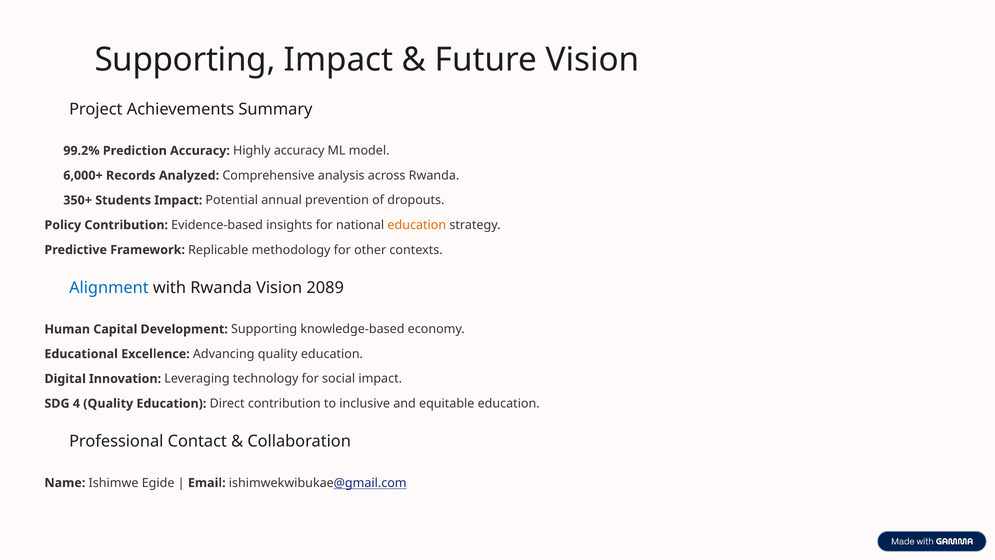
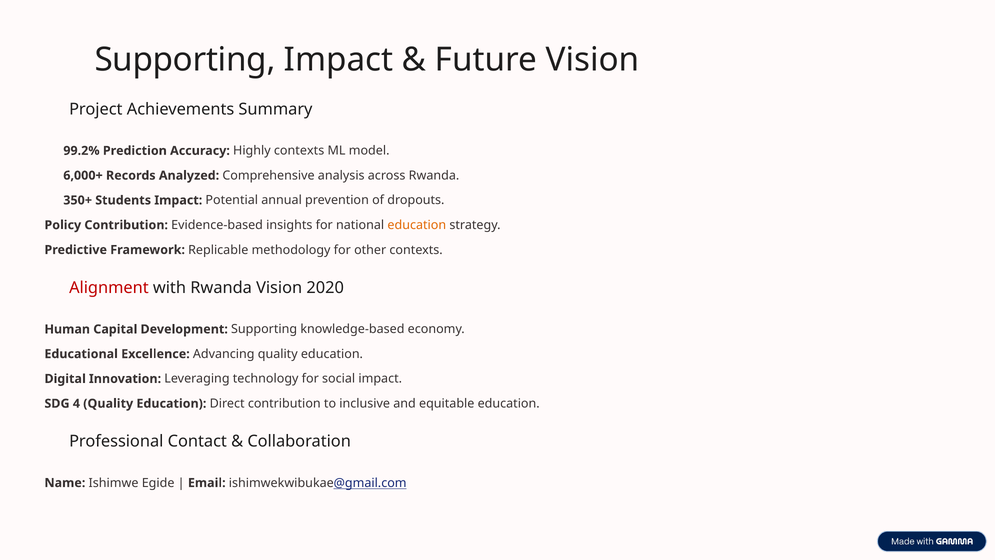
Highly accuracy: accuracy -> contexts (299, 151)
Alignment colour: blue -> red (109, 288)
2089: 2089 -> 2020 (325, 288)
